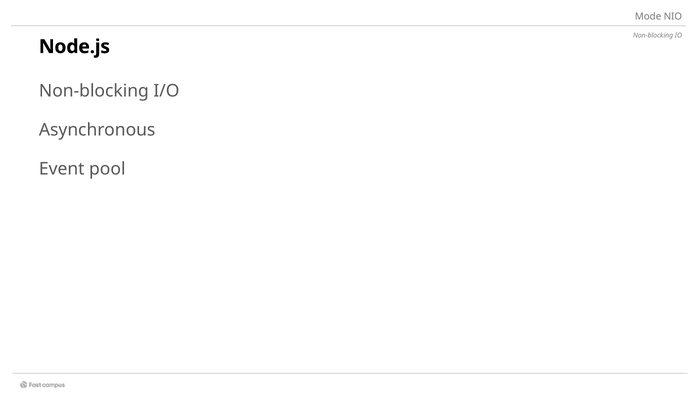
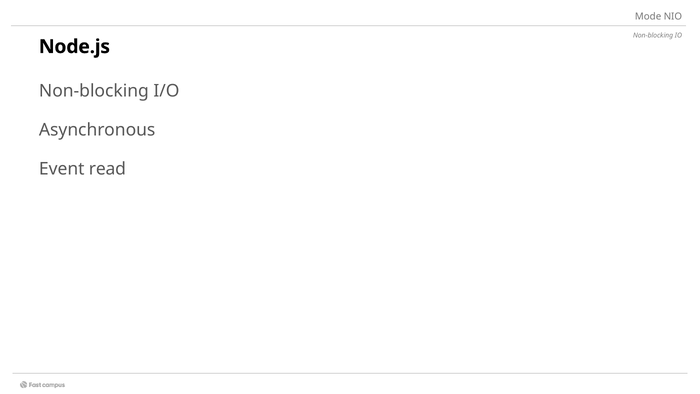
pool: pool -> read (107, 169)
